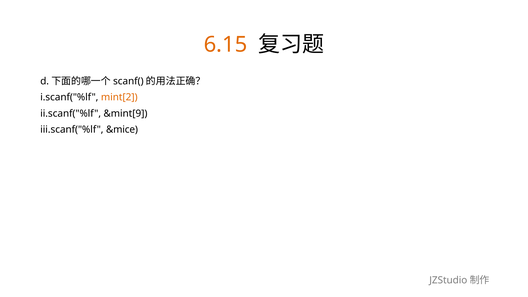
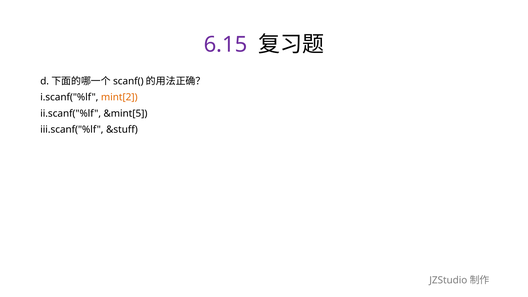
6.15 colour: orange -> purple (226, 45)
&mint[9: &mint[9 -> &mint[5 (125, 113)
&mice: &mice -> &stuff (122, 130)
